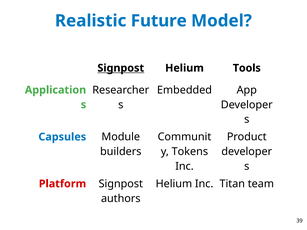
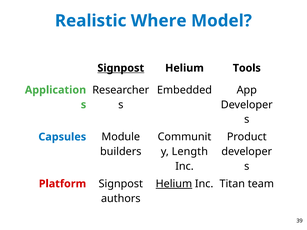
Future: Future -> Where (159, 21)
Tokens: Tokens -> Length (190, 152)
Helium underline: none -> present (174, 184)
